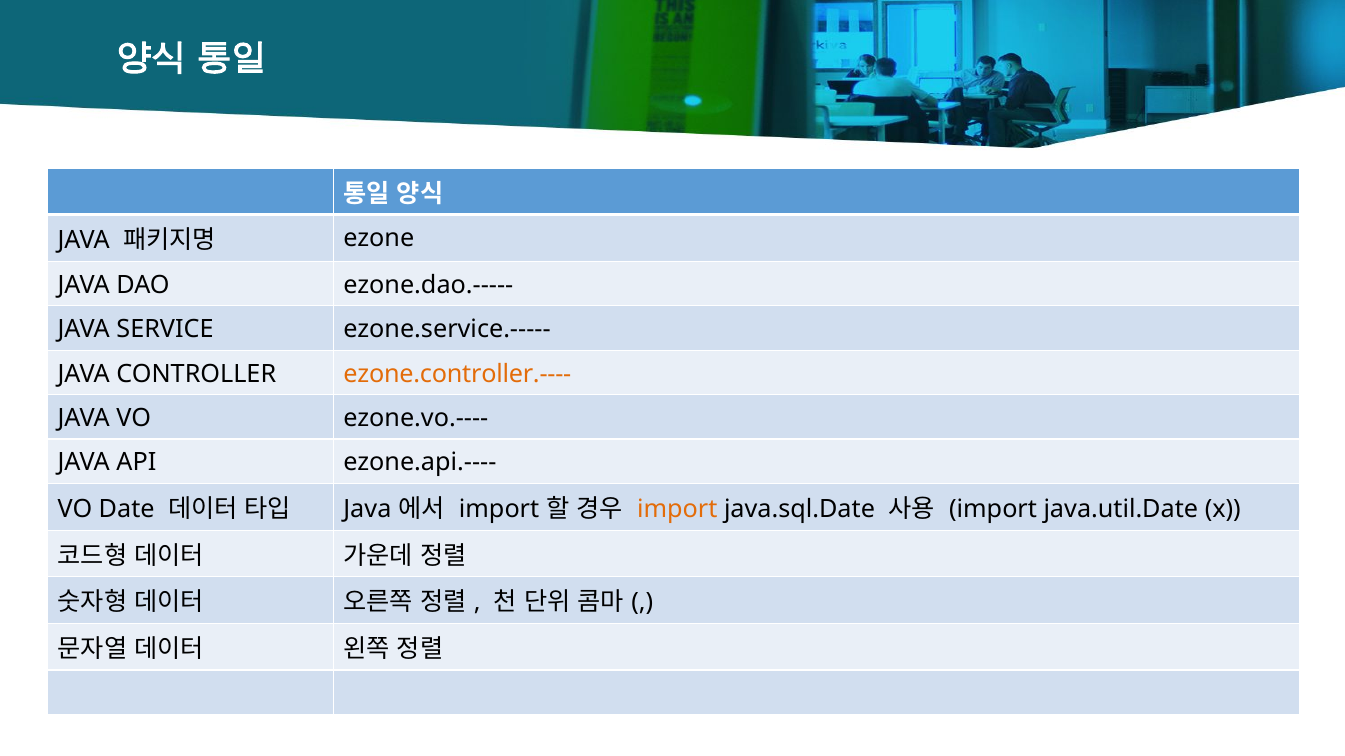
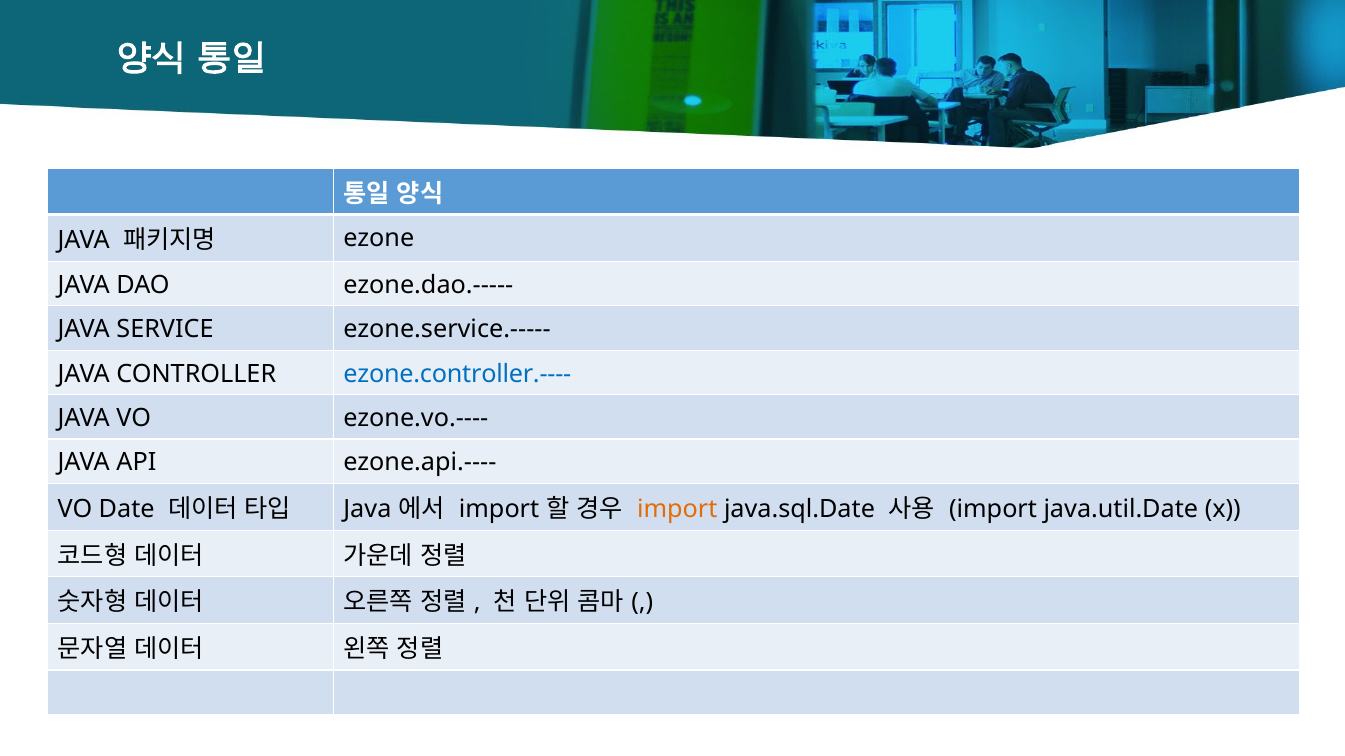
ezone.controller.---- colour: orange -> blue (457, 374)
